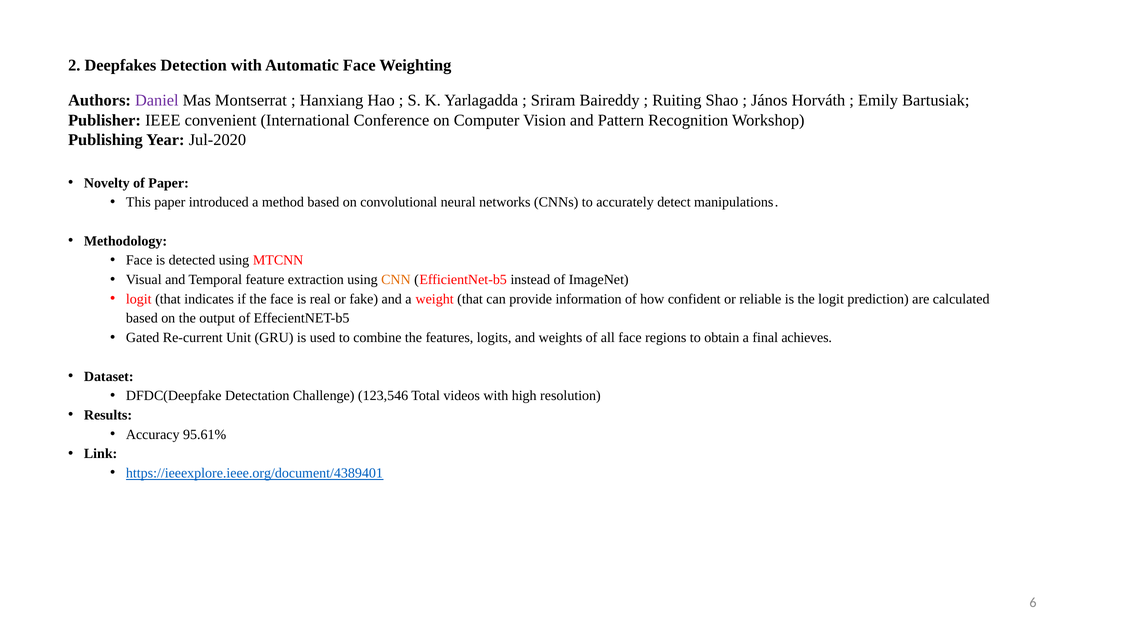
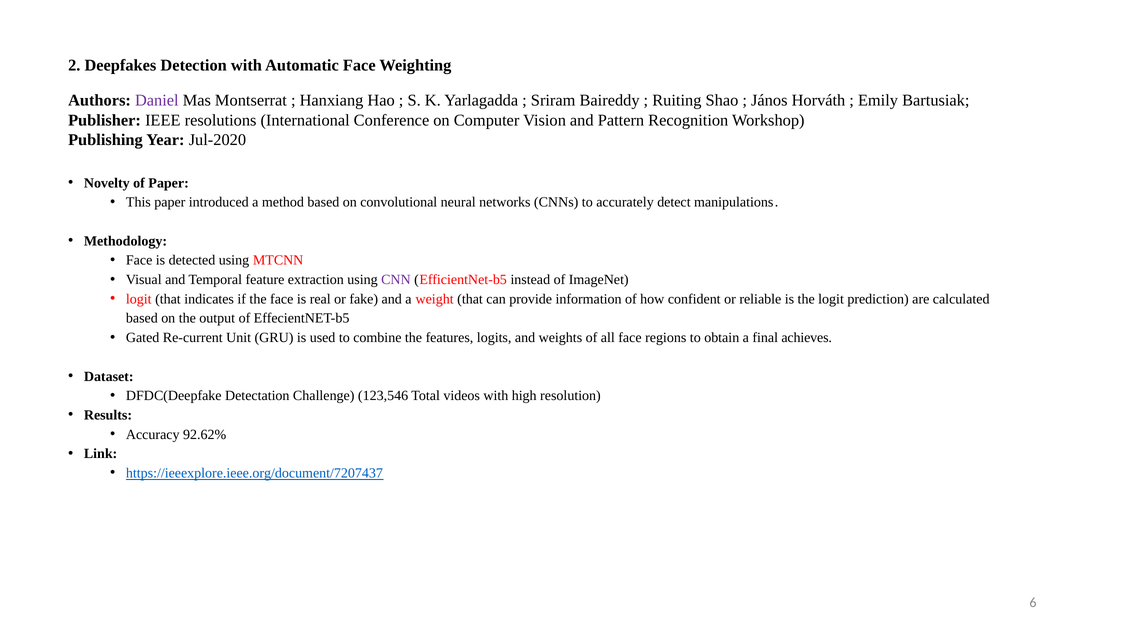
convenient: convenient -> resolutions (221, 120)
CNN colour: orange -> purple (396, 280)
95.61%: 95.61% -> 92.62% (205, 435)
https://ieeexplore.ieee.org/document/4389401: https://ieeexplore.ieee.org/document/4389401 -> https://ieeexplore.ieee.org/document/7207437 (254, 473)
